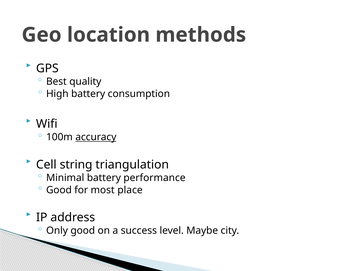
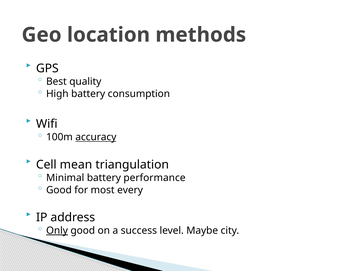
string: string -> mean (76, 164)
place: place -> every (130, 190)
Only underline: none -> present (57, 230)
